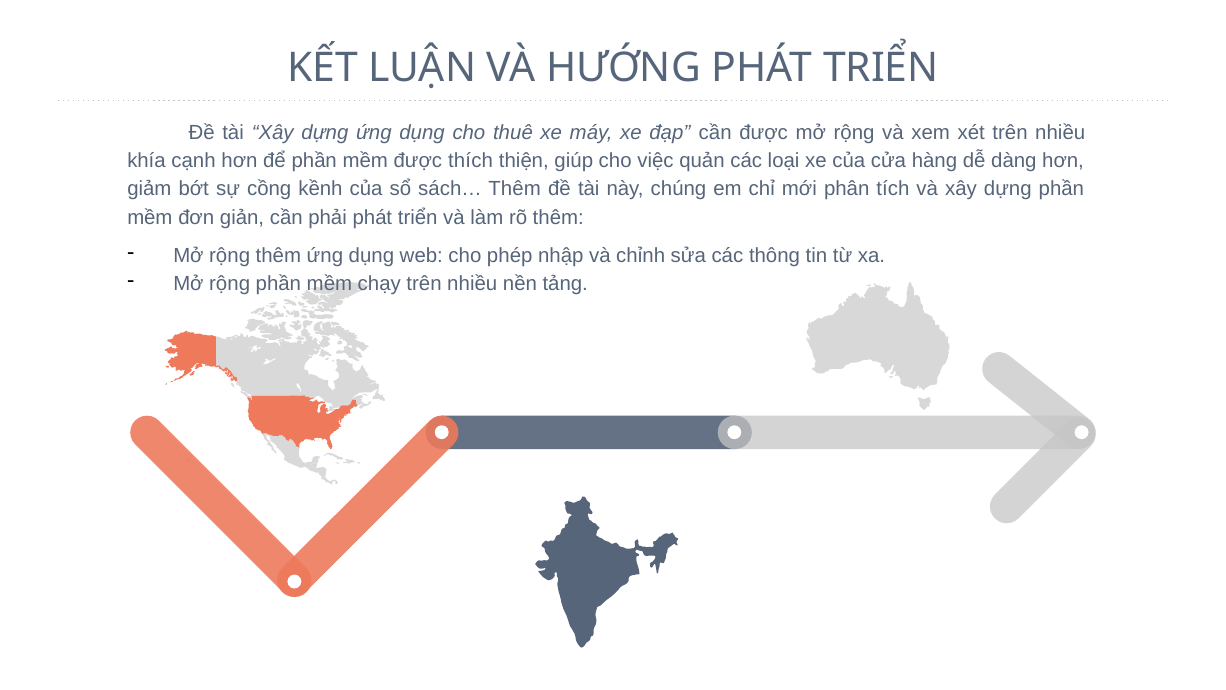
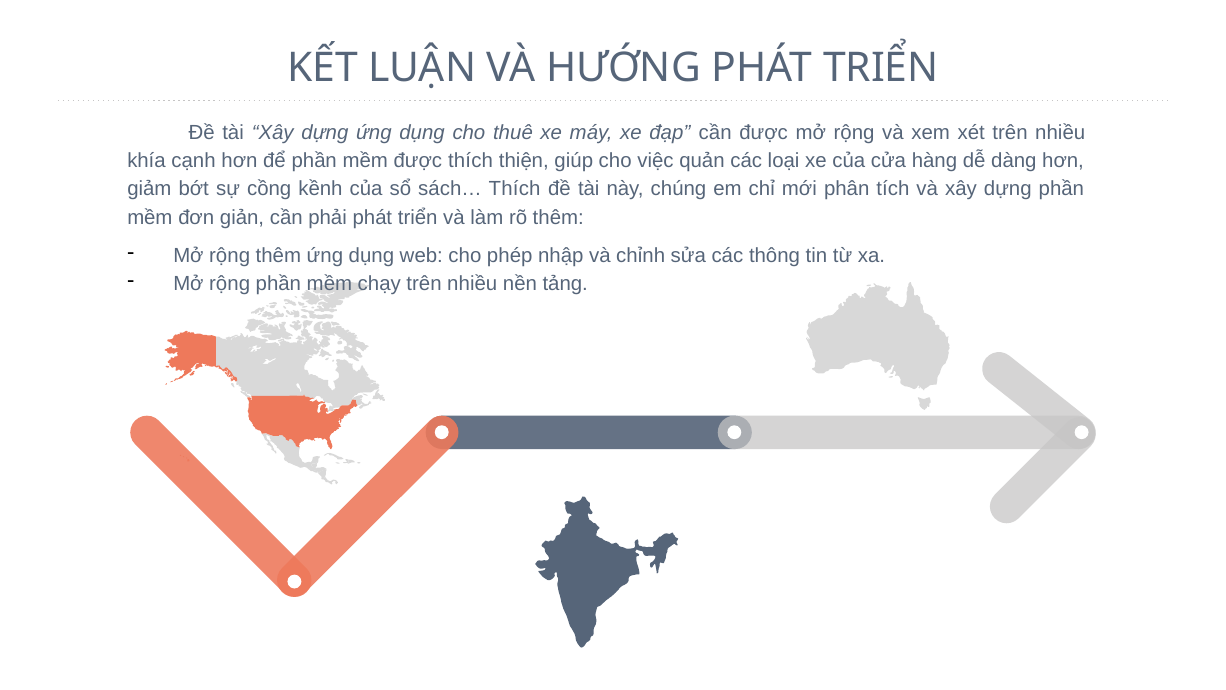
sách… Thêm: Thêm -> Thích (515, 189)
